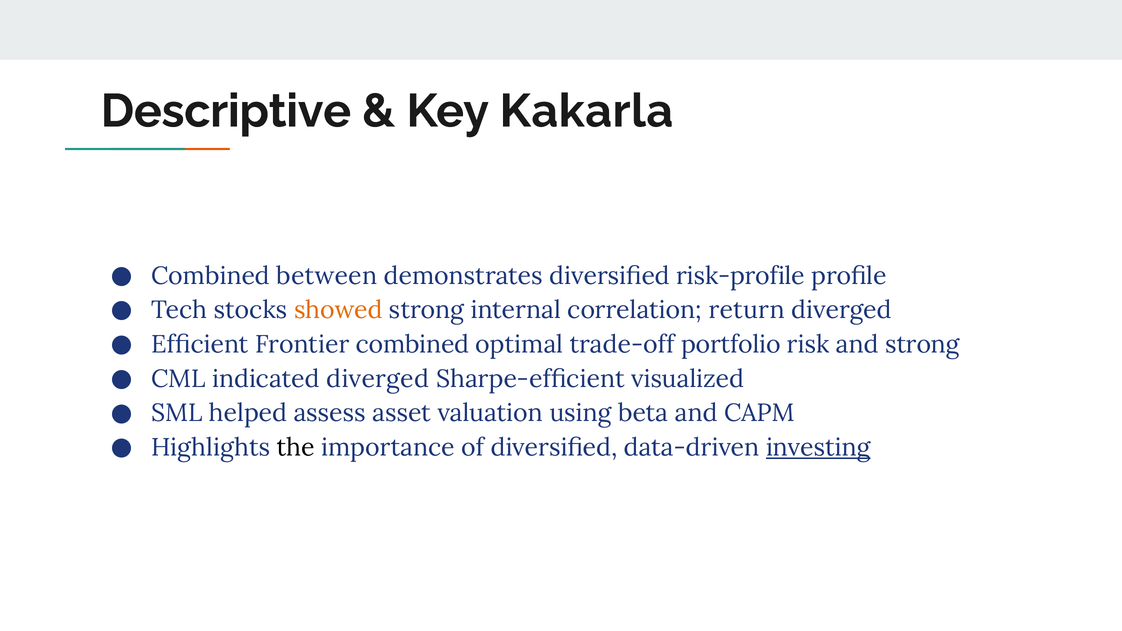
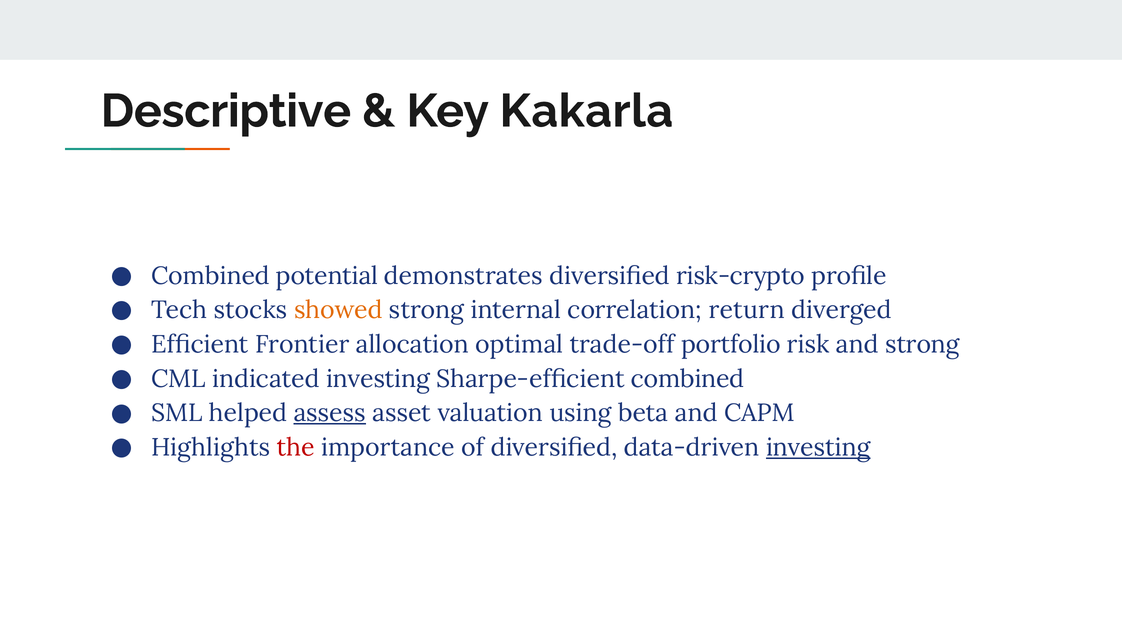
between: between -> potential (327, 276)
risk-profile: risk-profile -> risk-crypto (741, 276)
Frontier combined: combined -> allocation (412, 345)
indicated diverged: diverged -> investing (378, 379)
Sharpe-efficient visualized: visualized -> combined (688, 379)
assess underline: none -> present (330, 413)
the colour: black -> red (296, 448)
